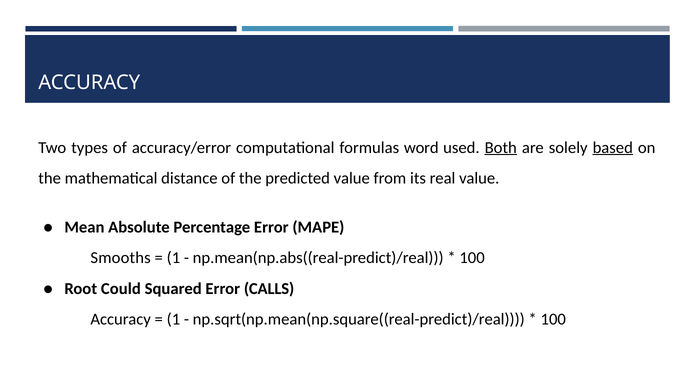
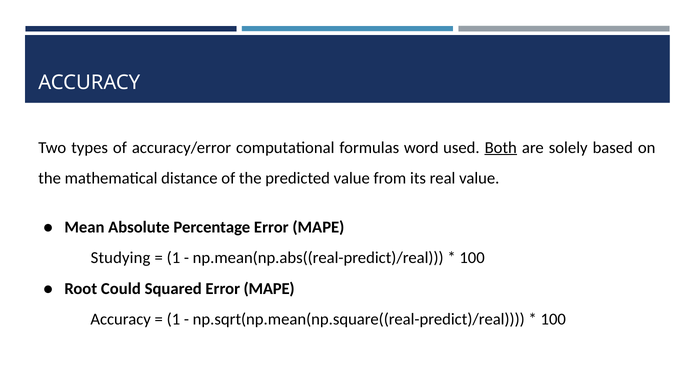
based underline: present -> none (613, 148)
Smooths: Smooths -> Studying (121, 258)
Squared Error CALLS: CALLS -> MAPE (269, 288)
